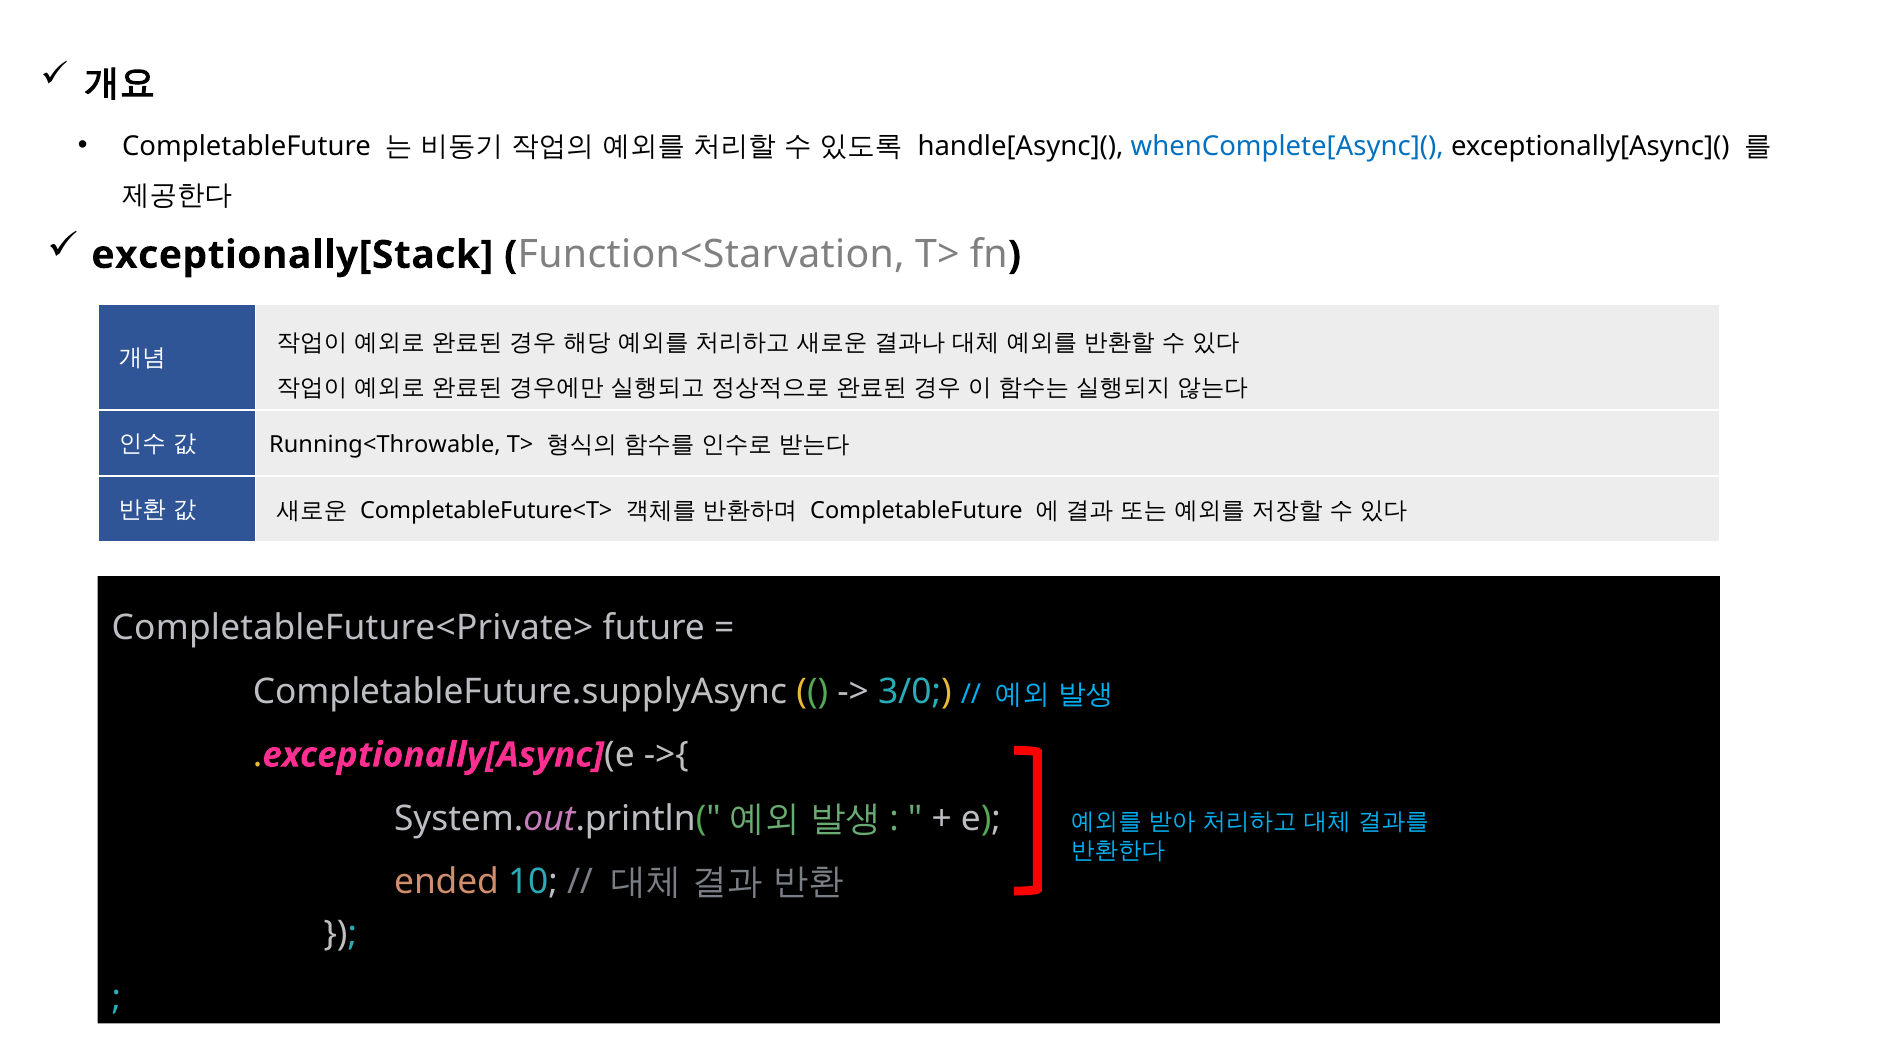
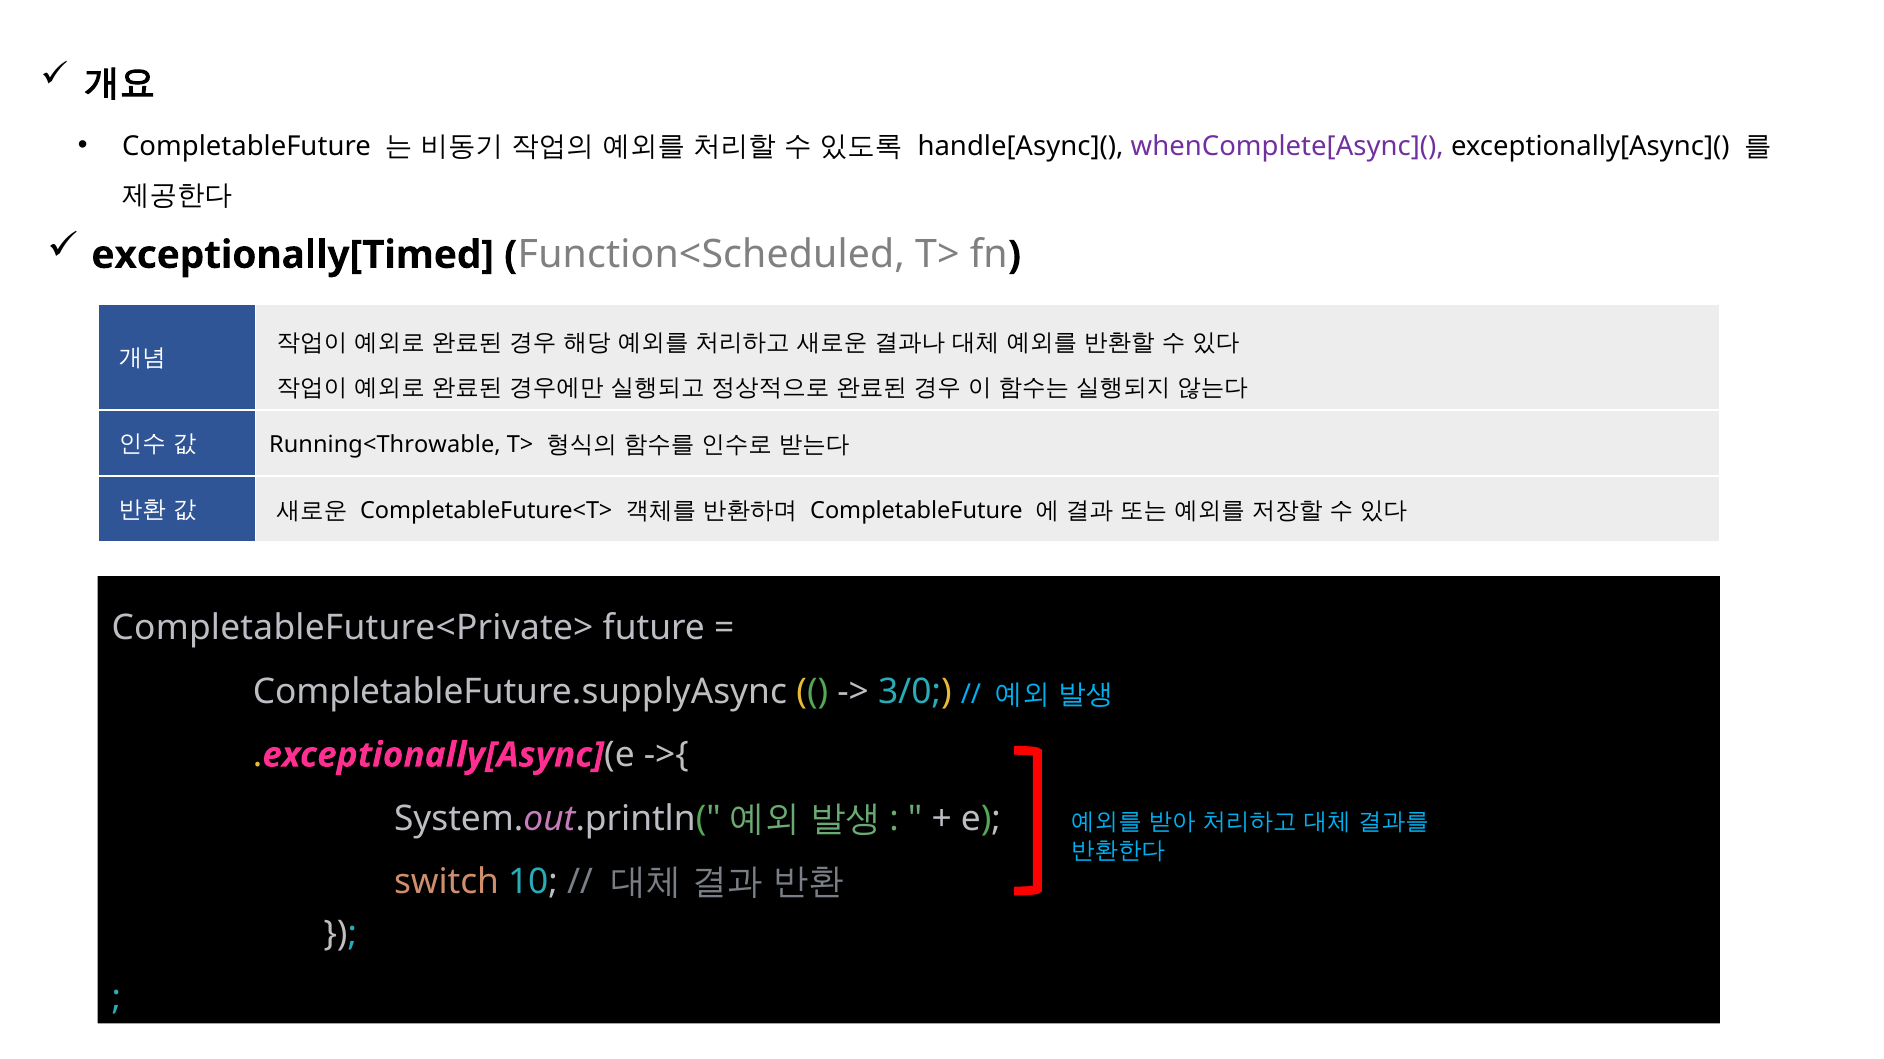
whenComplete[Async]( colour: blue -> purple (1287, 146)
exceptionally[Stack: exceptionally[Stack -> exceptionally[Timed (293, 255)
Function<Starvation: Function<Starvation -> Function<Scheduled (711, 255)
ended: ended -> switch (447, 883)
